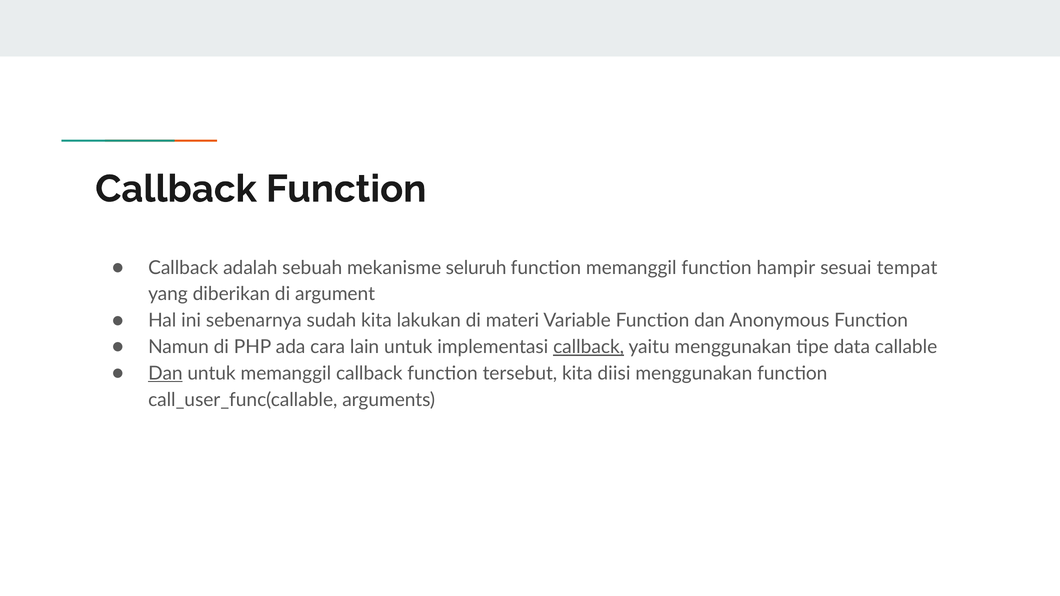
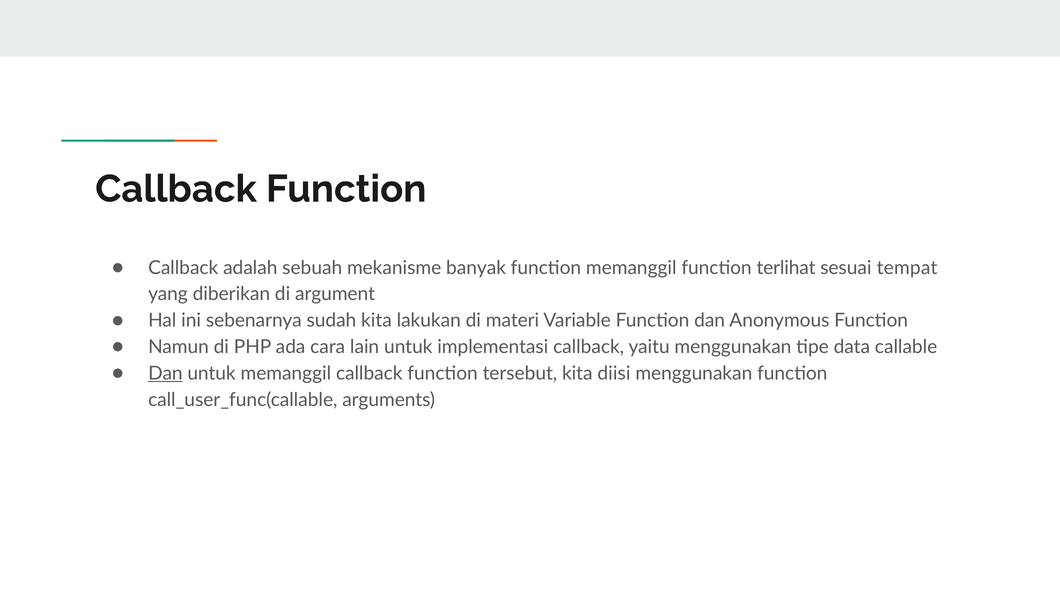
seluruh: seluruh -> banyak (476, 268)
hampir: hampir -> terlihat (786, 268)
callback underline: present -> none (589, 347)
